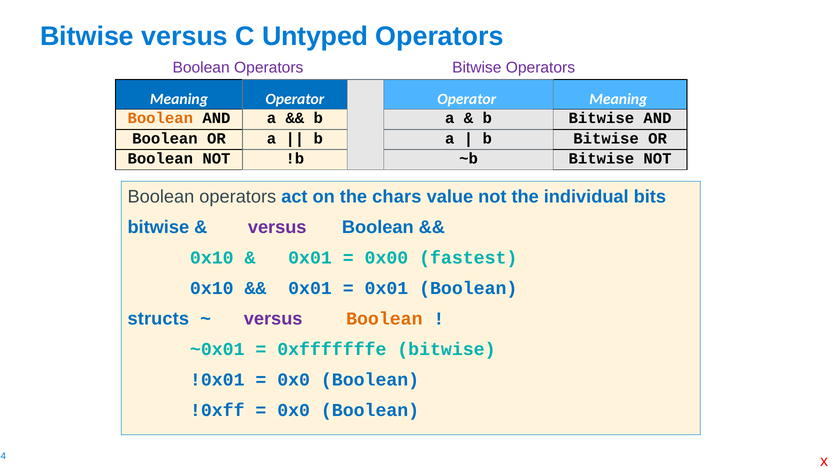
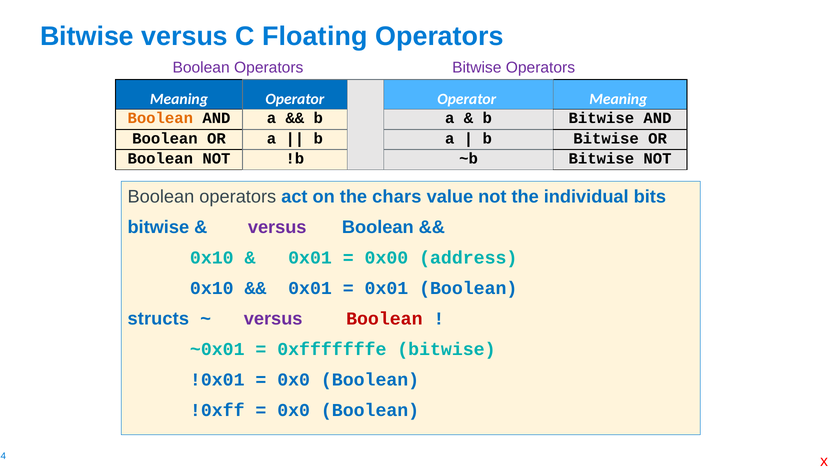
Untyped: Untyped -> Floating (315, 36)
fastest: fastest -> address (468, 258)
Boolean colour: orange -> red (384, 319)
